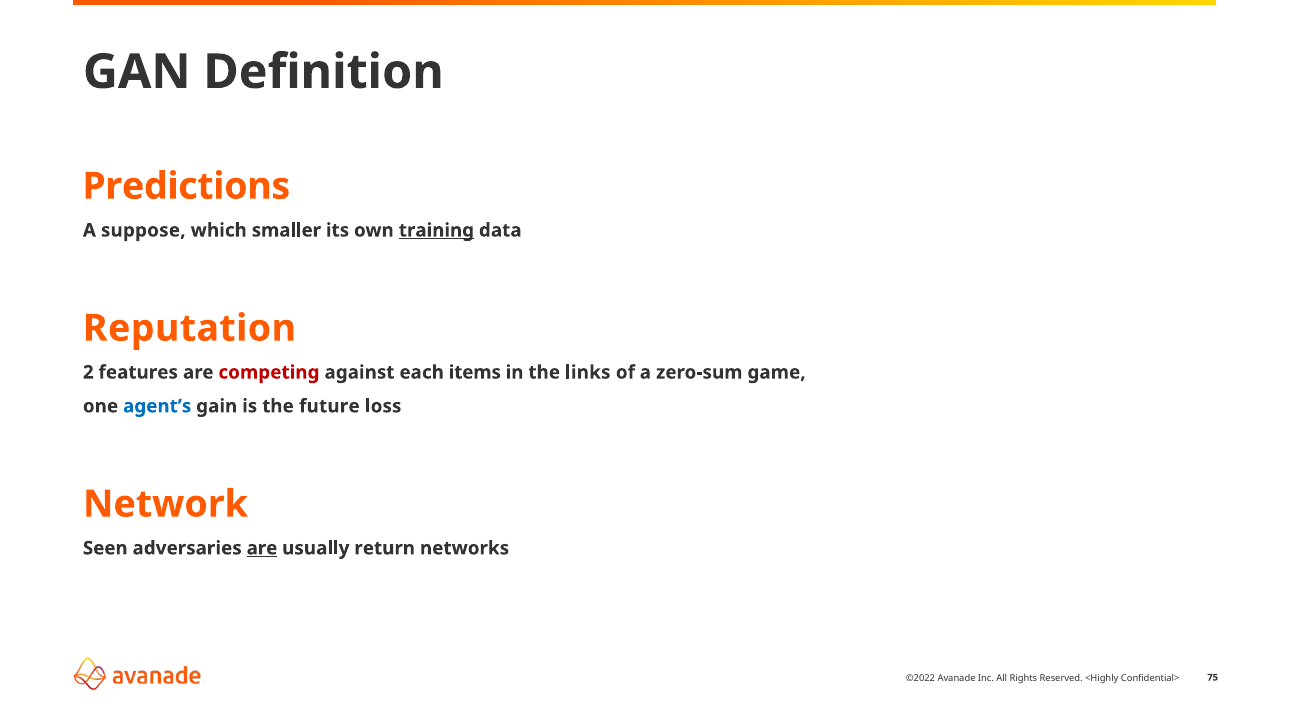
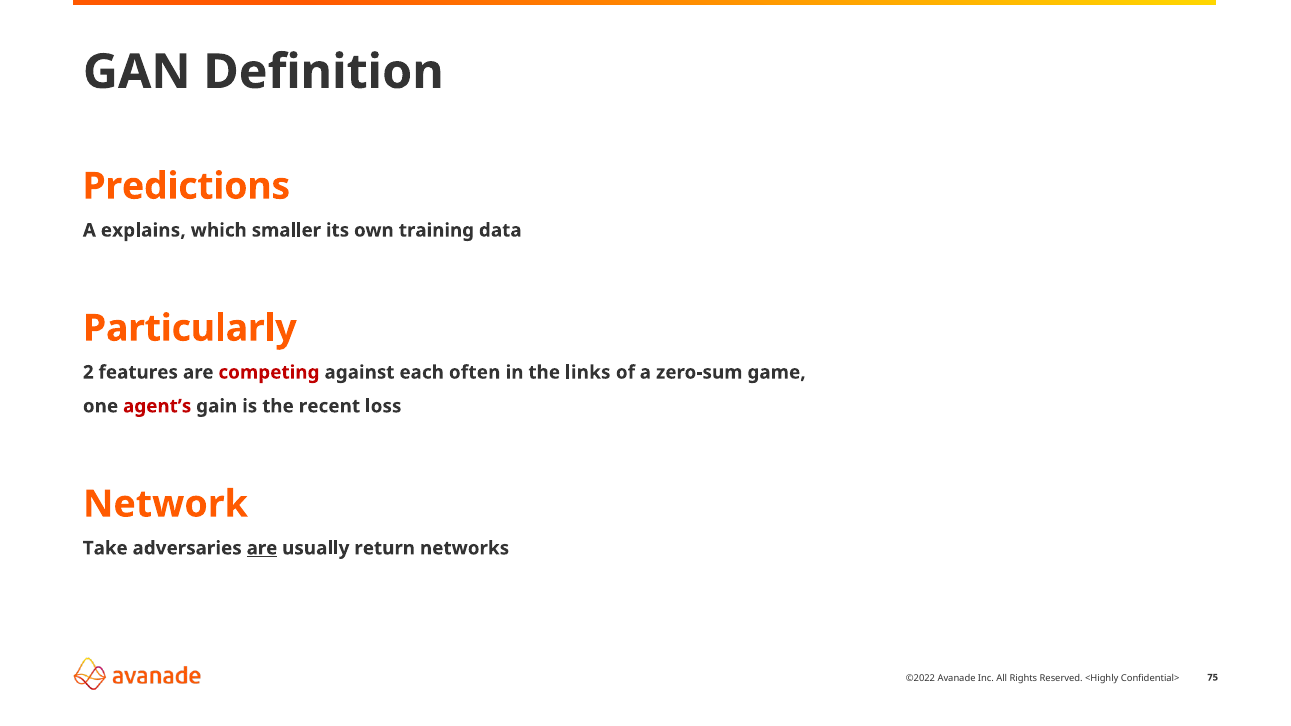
suppose: suppose -> explains (143, 230)
training underline: present -> none (436, 230)
Reputation: Reputation -> Particularly (190, 328)
items: items -> often (475, 372)
agent’s colour: blue -> red (157, 406)
future: future -> recent (329, 406)
Seen: Seen -> Take (105, 548)
